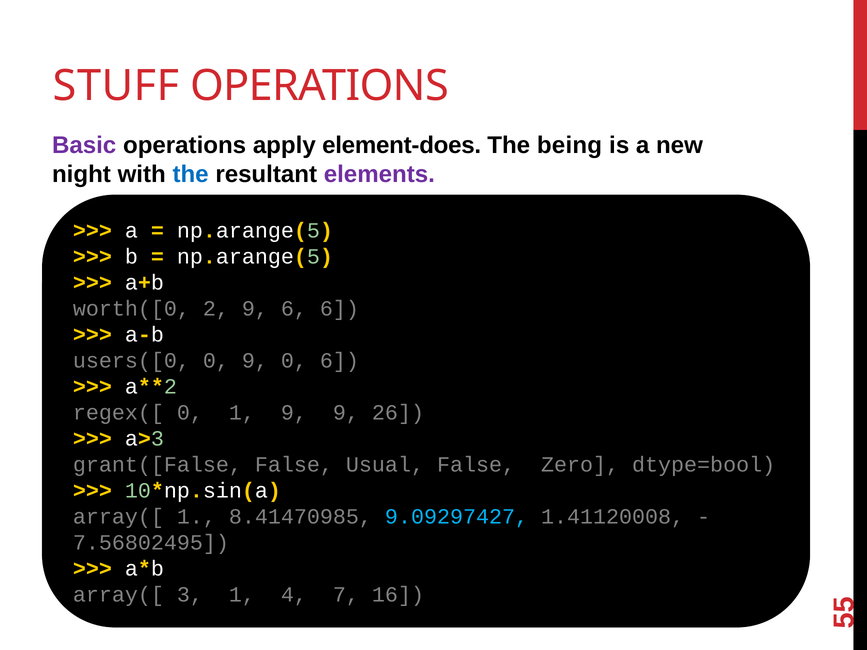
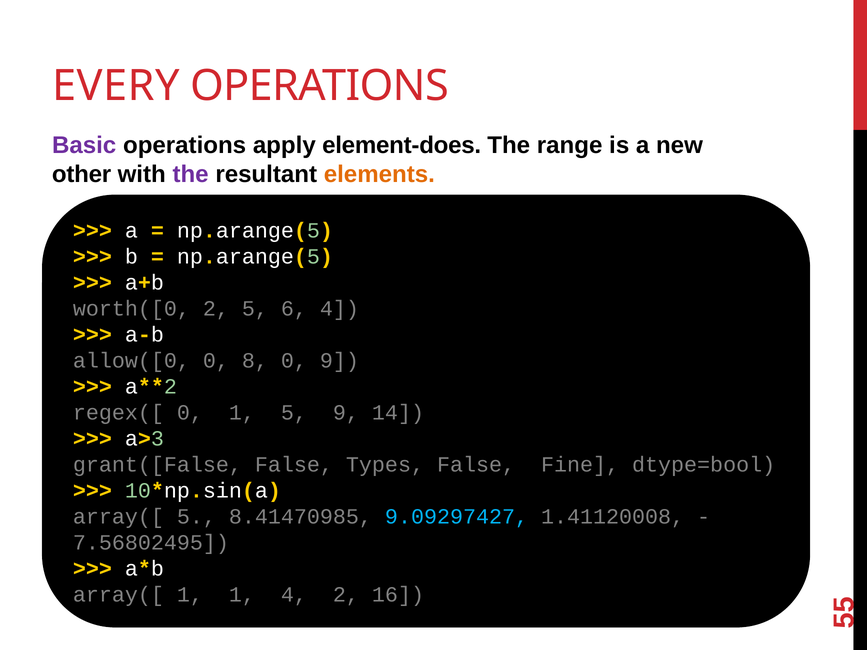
STUFF: STUFF -> EVERY (116, 86)
being: being -> range (570, 145)
night: night -> other (82, 174)
the colour: blue -> purple (191, 174)
elements colour: purple -> orange (379, 174)
2 9: 9 -> 5 (255, 309)
6 6: 6 -> 4 (339, 309)
users([0: users([0 -> allow([0 (131, 361)
0 9: 9 -> 8 (255, 361)
0 6: 6 -> 9 (339, 361)
1 9: 9 -> 5 (294, 413)
26: 26 -> 14 (398, 413)
Usual: Usual -> Types (385, 465)
Zero: Zero -> Fine (580, 465)
array([ 1: 1 -> 5 (196, 517)
array([ 3: 3 -> 1 (190, 595)
4 7: 7 -> 2 (346, 595)
